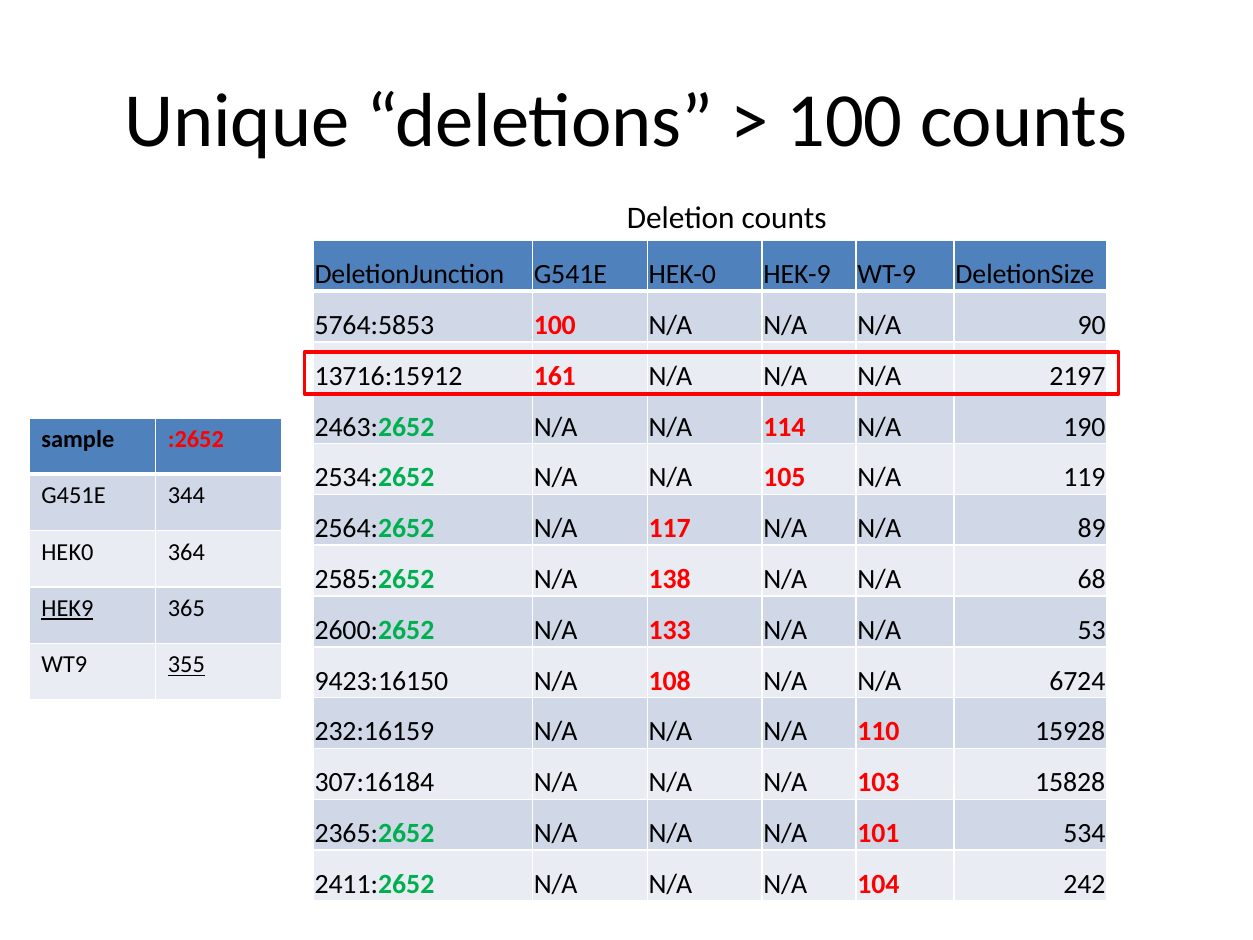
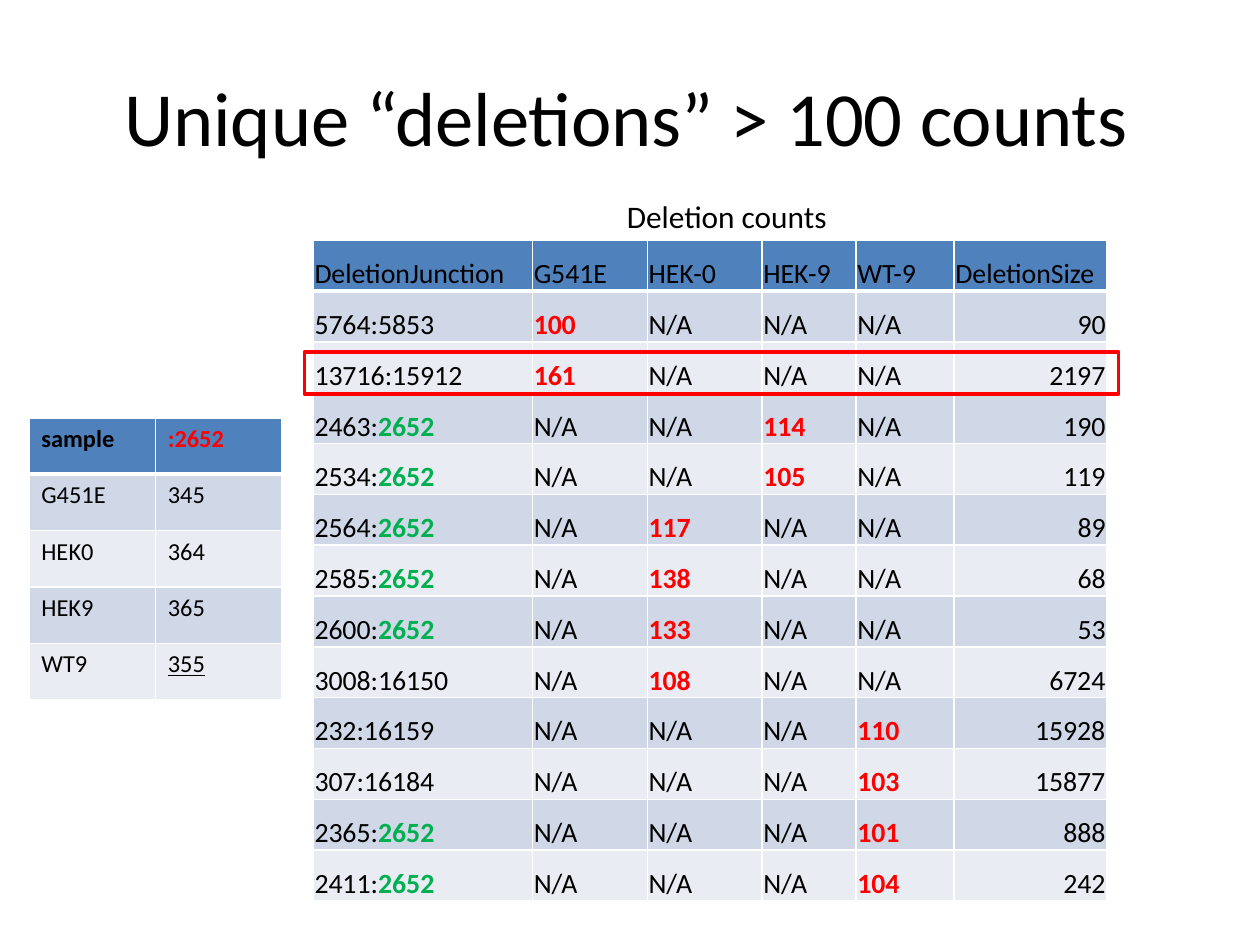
344: 344 -> 345 (186, 495)
HEK9 underline: present -> none (67, 608)
9423:16150: 9423:16150 -> 3008:16150 (381, 681)
15828: 15828 -> 15877 (1070, 782)
534: 534 -> 888 (1084, 833)
